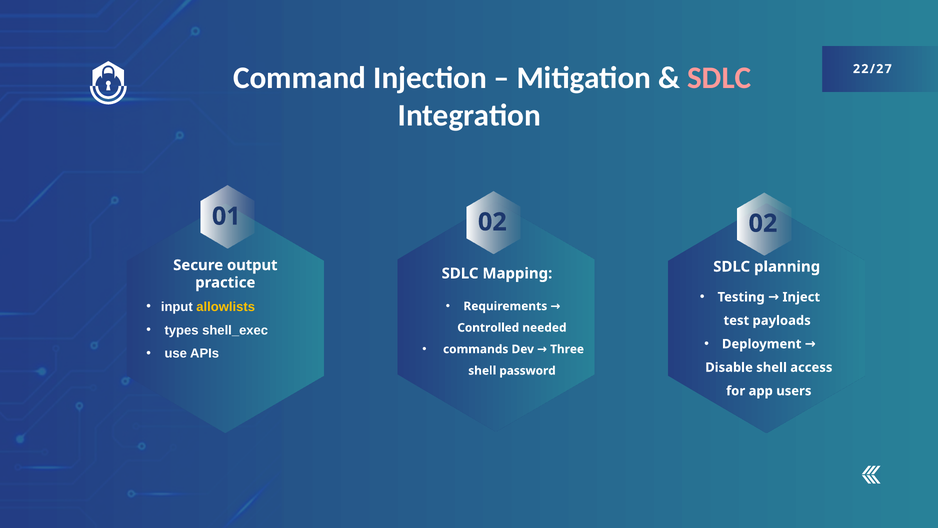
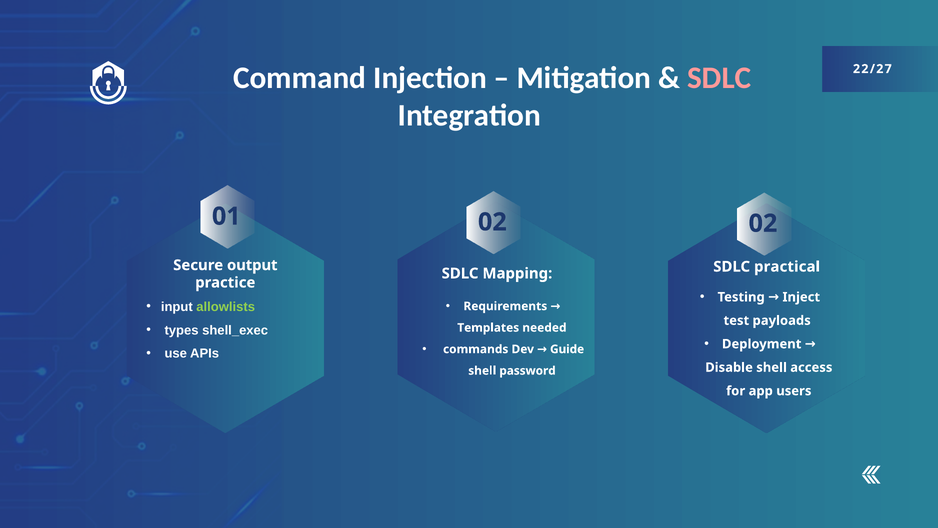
planning: planning -> practical (787, 267)
allowlists colour: yellow -> light green (226, 307)
Controlled: Controlled -> Templates (488, 328)
Three: Three -> Guide (567, 349)
